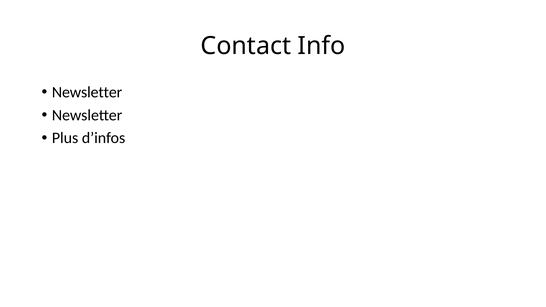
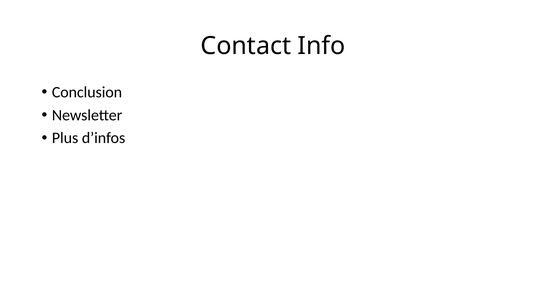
Newsletter: Newsletter -> Conclusion (87, 92)
